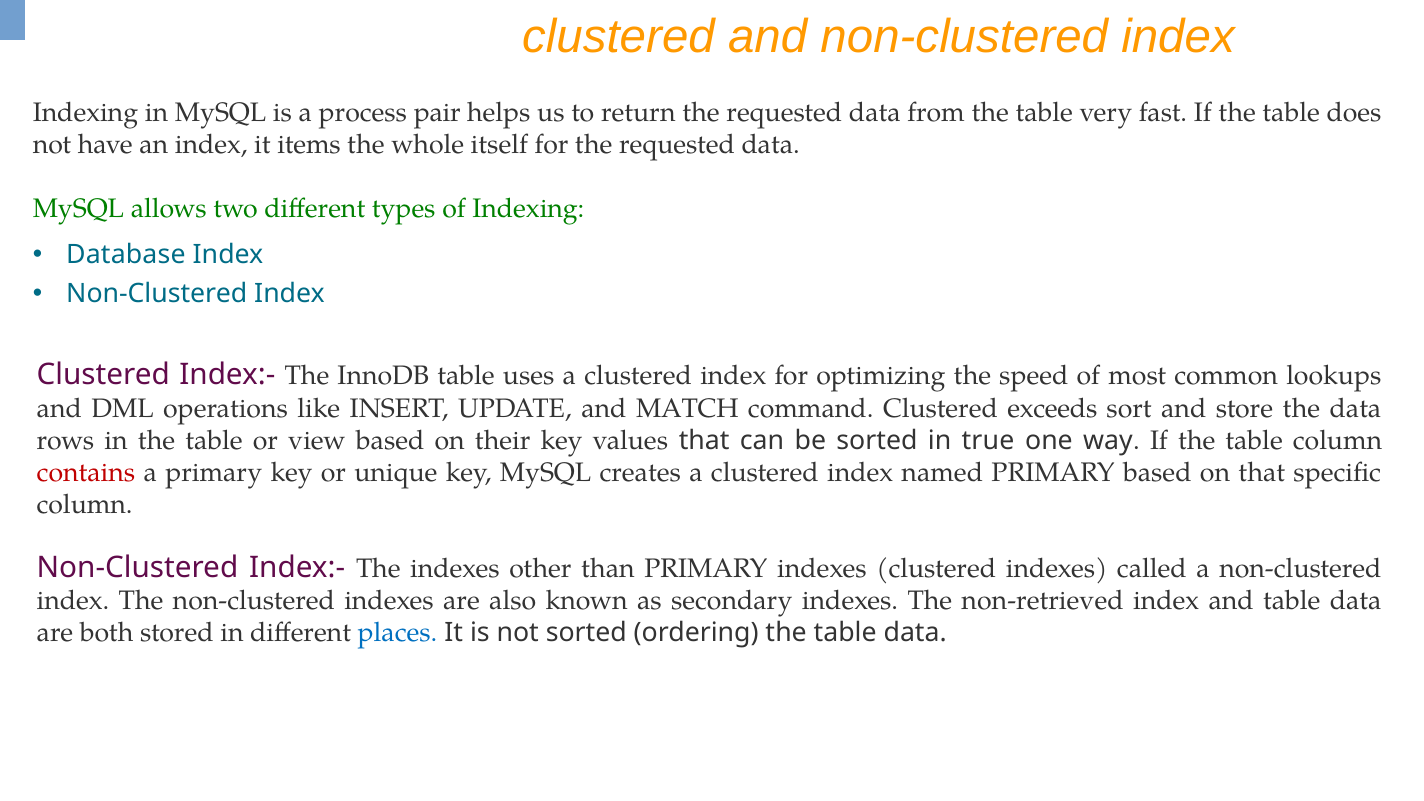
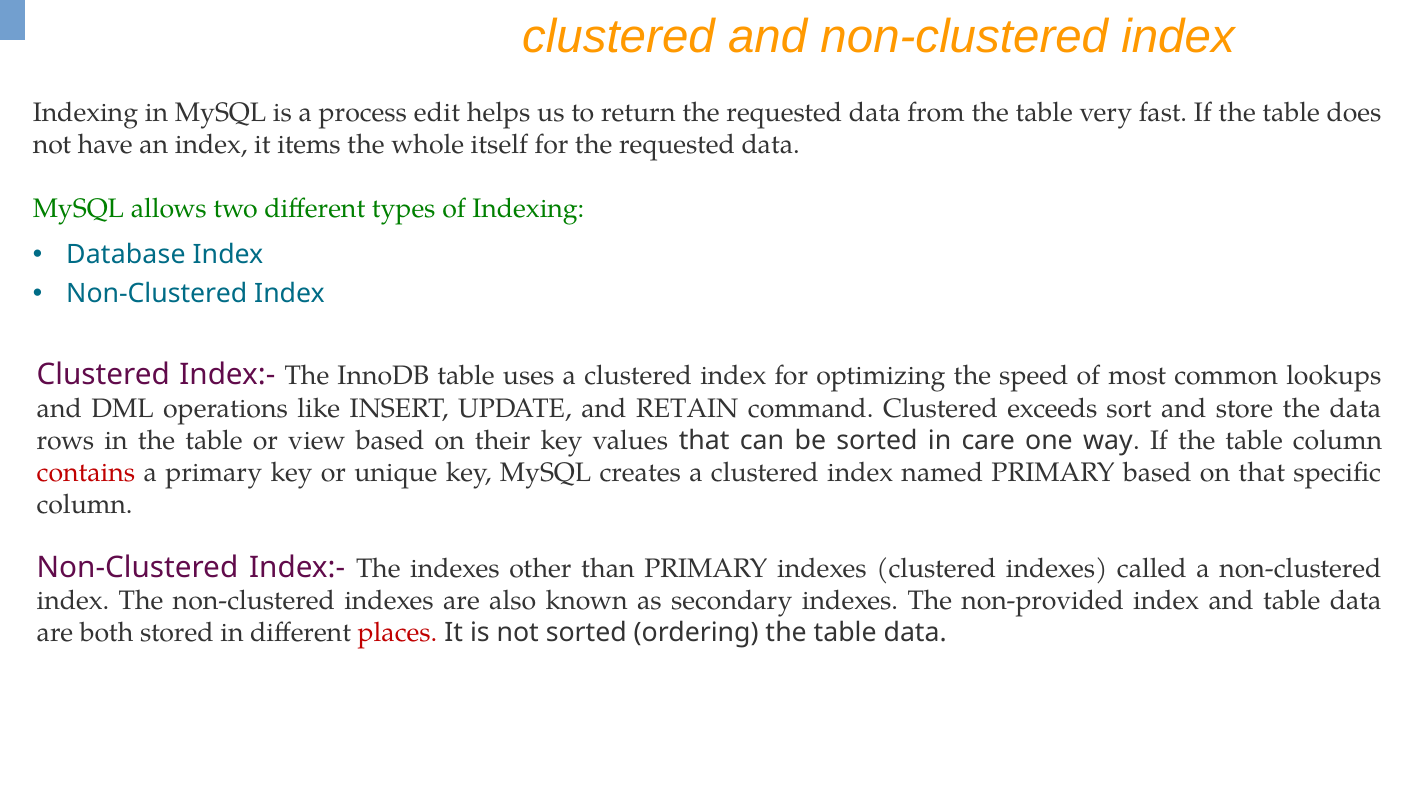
pair: pair -> edit (437, 112)
MATCH: MATCH -> RETAIN (687, 409)
true: true -> care (988, 441)
non-retrieved: non-retrieved -> non-provided (1043, 601)
places colour: blue -> red (398, 633)
